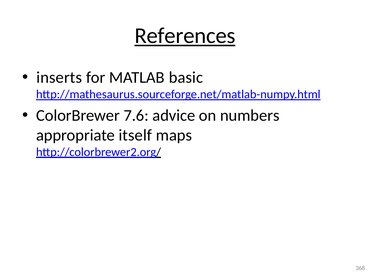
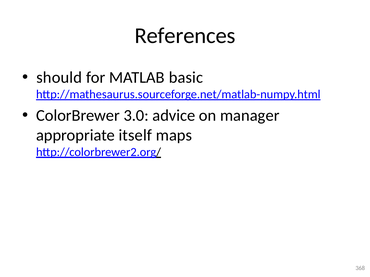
References underline: present -> none (185, 36)
inserts: inserts -> should (59, 78)
7.6: 7.6 -> 3.0 (136, 116)
numbers: numbers -> manager (250, 116)
